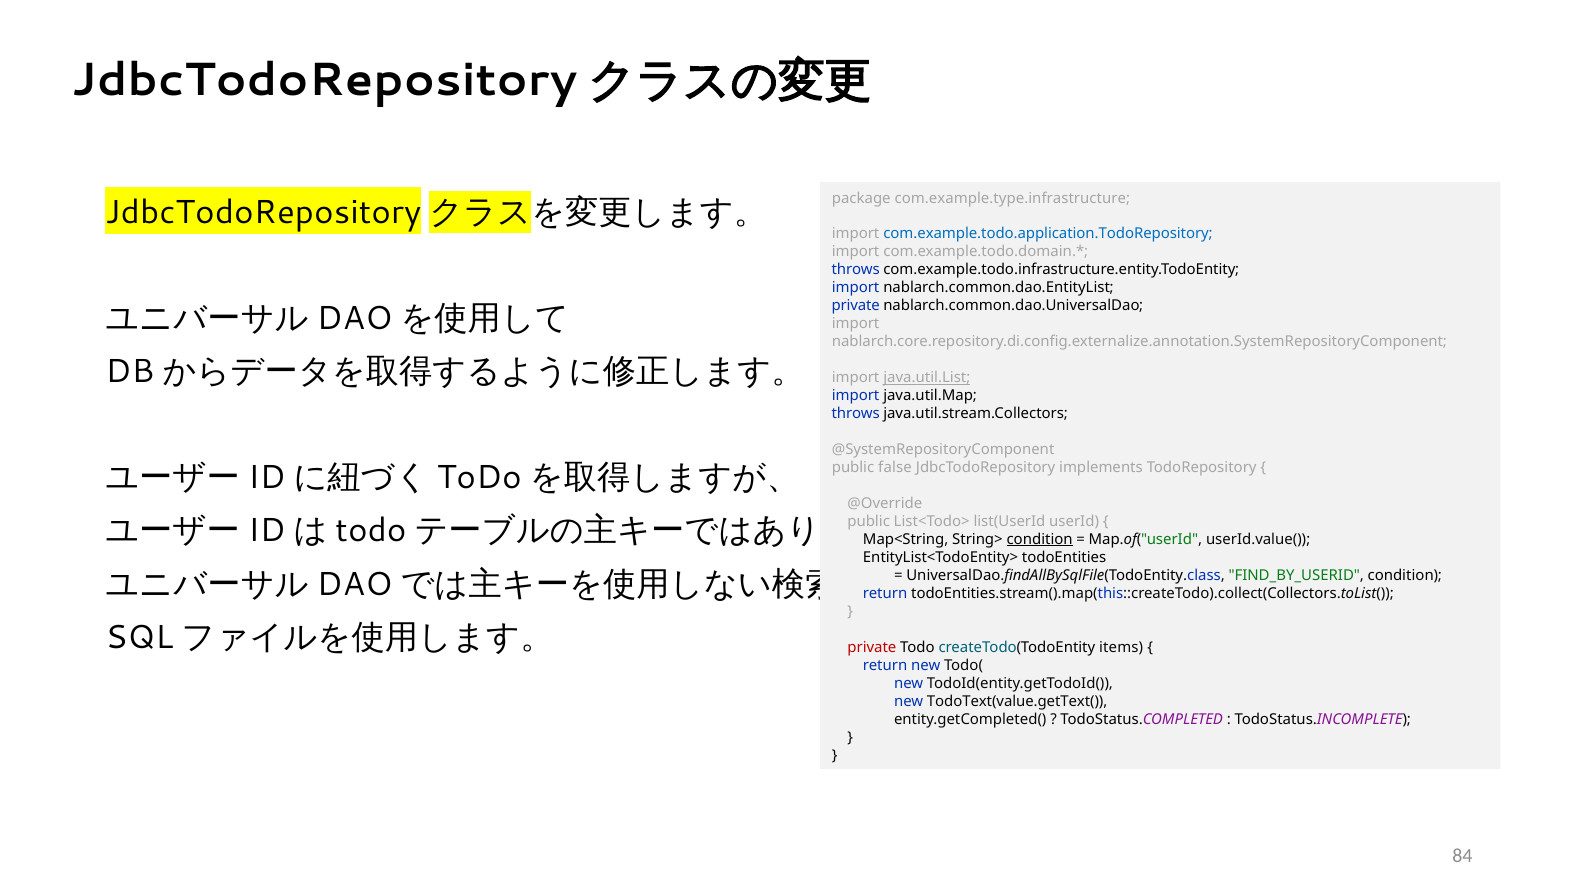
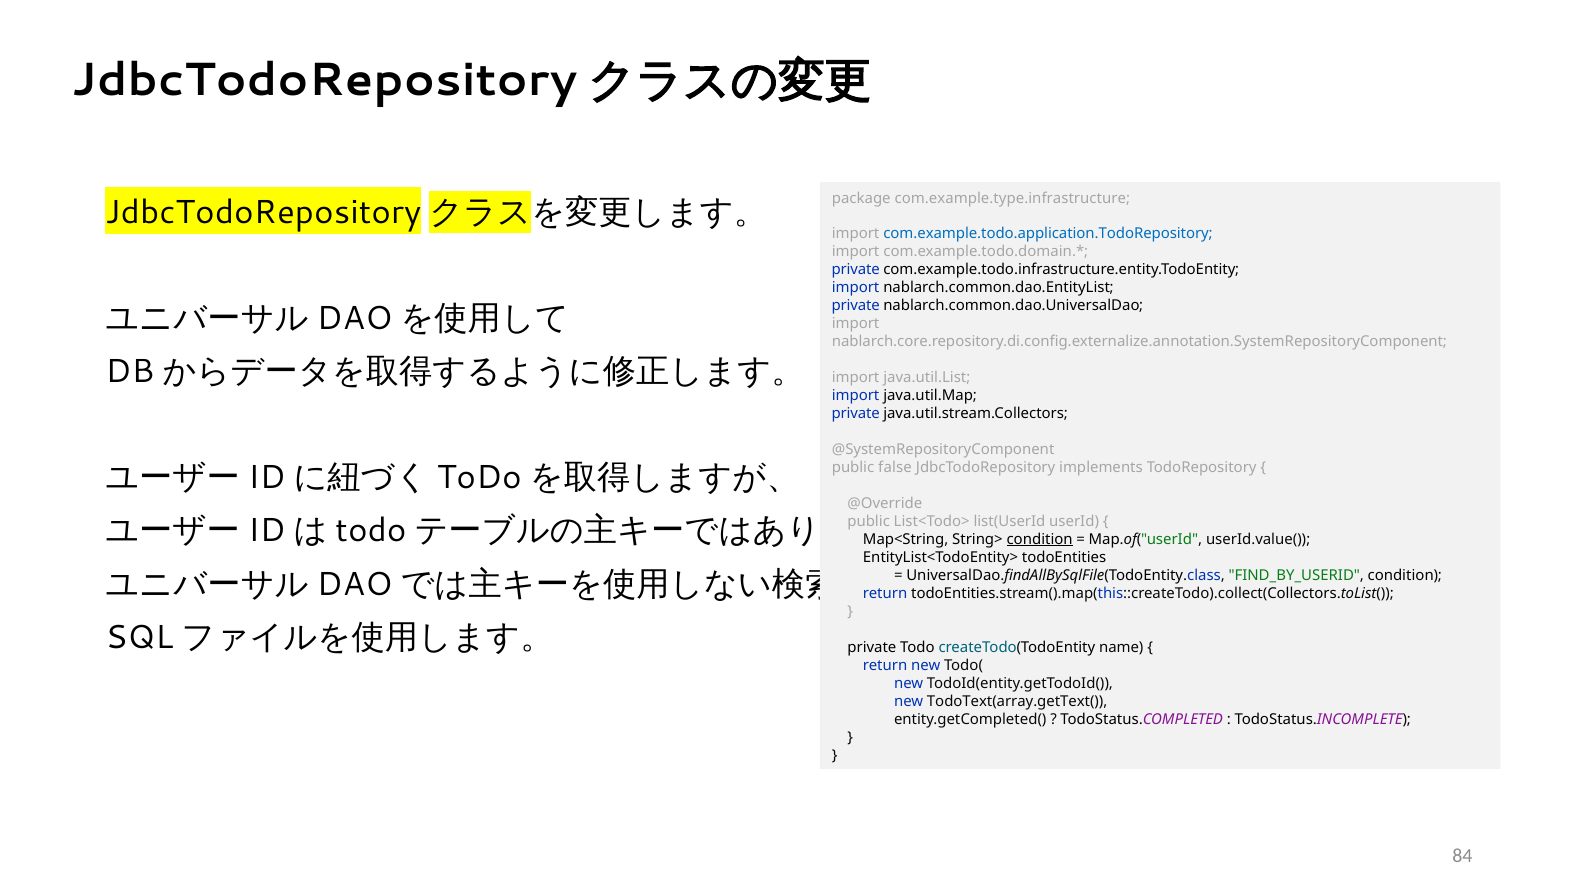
throws: throws -> private (856, 270)
java.util.List underline: present -> none (927, 378)
throws: throws -> private (856, 414)
private colour: red -> black (872, 648)
items: items -> name (1121, 648)
TodoText(value.getText(: TodoText(value.getText( -> TodoText(array.getText( (1017, 702)
